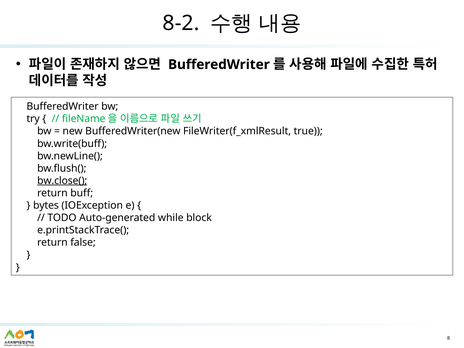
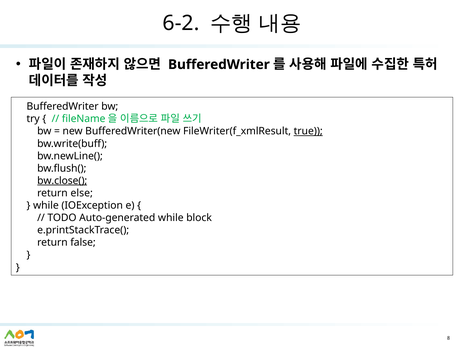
8-2: 8-2 -> 6-2 (181, 23)
true underline: none -> present (308, 131)
buff: buff -> else (82, 193)
bytes: bytes -> while (46, 205)
